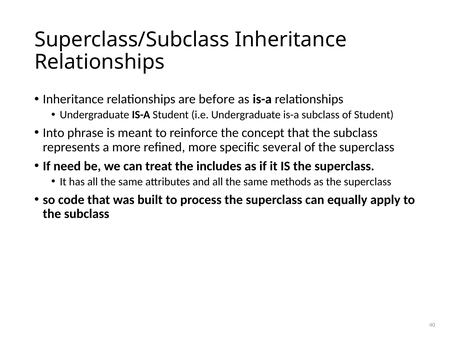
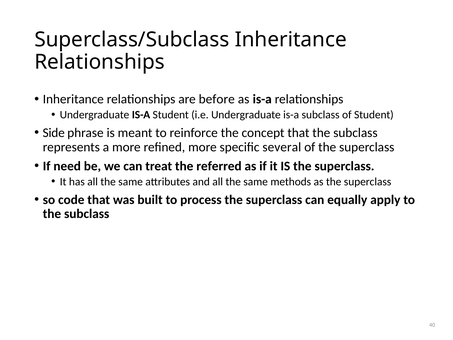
Into: Into -> Side (54, 133)
includes: includes -> referred (219, 166)
